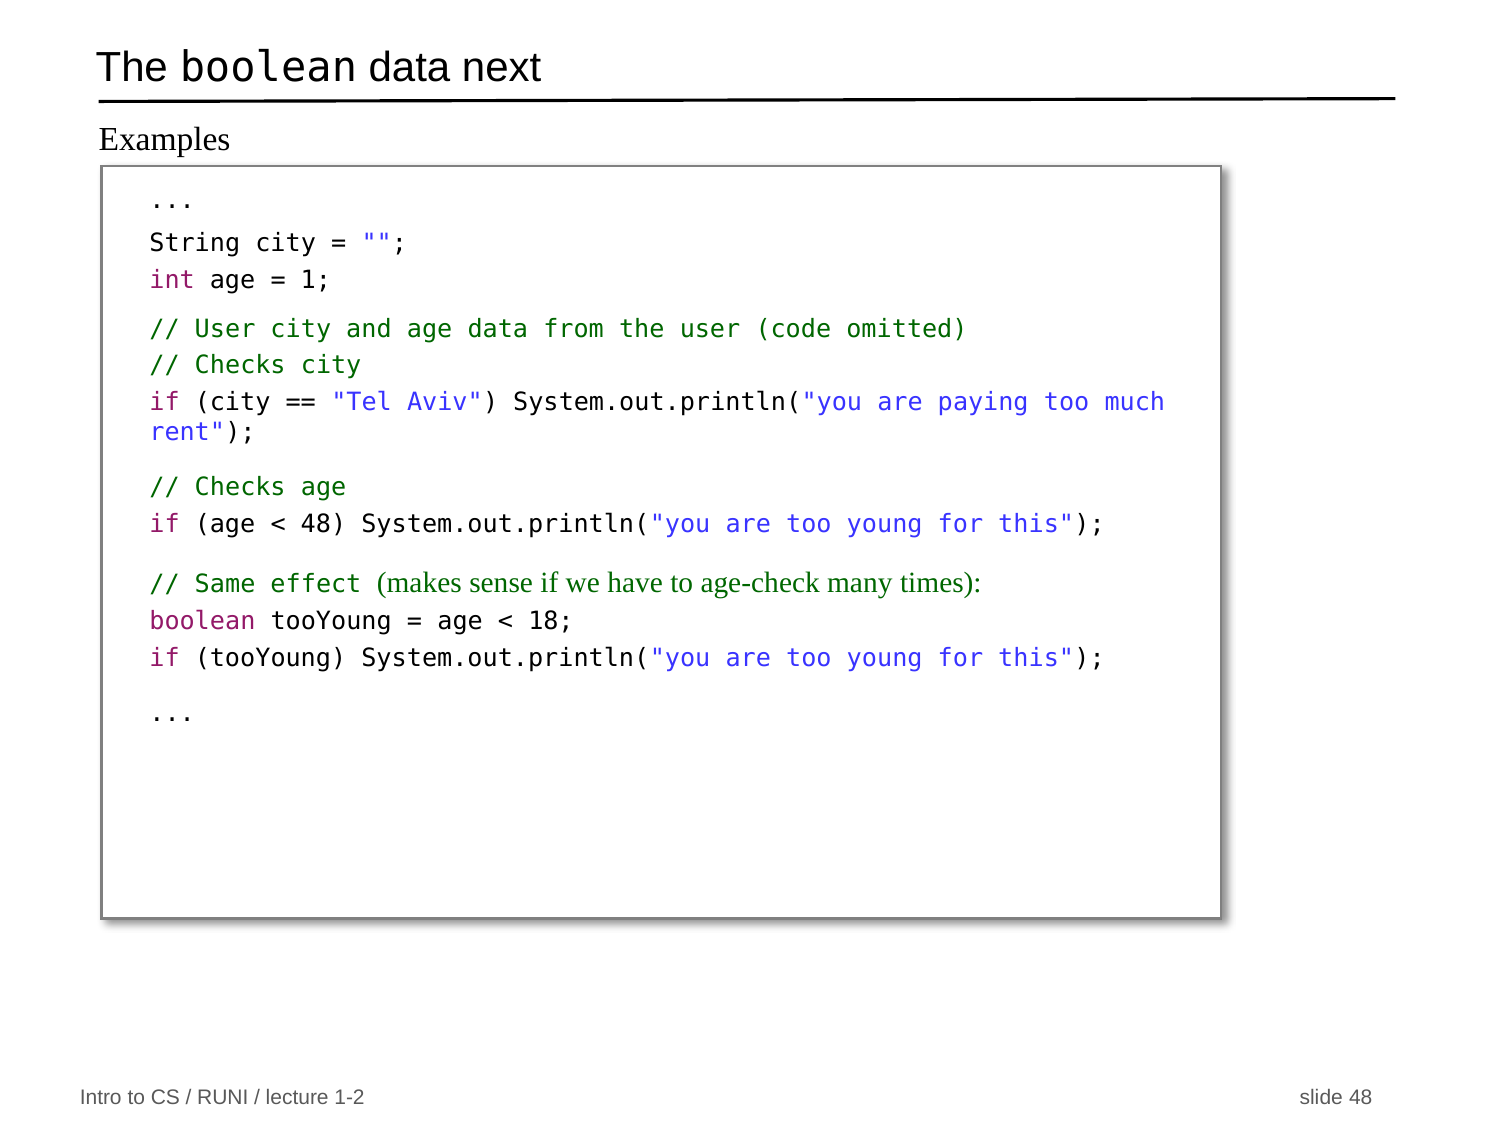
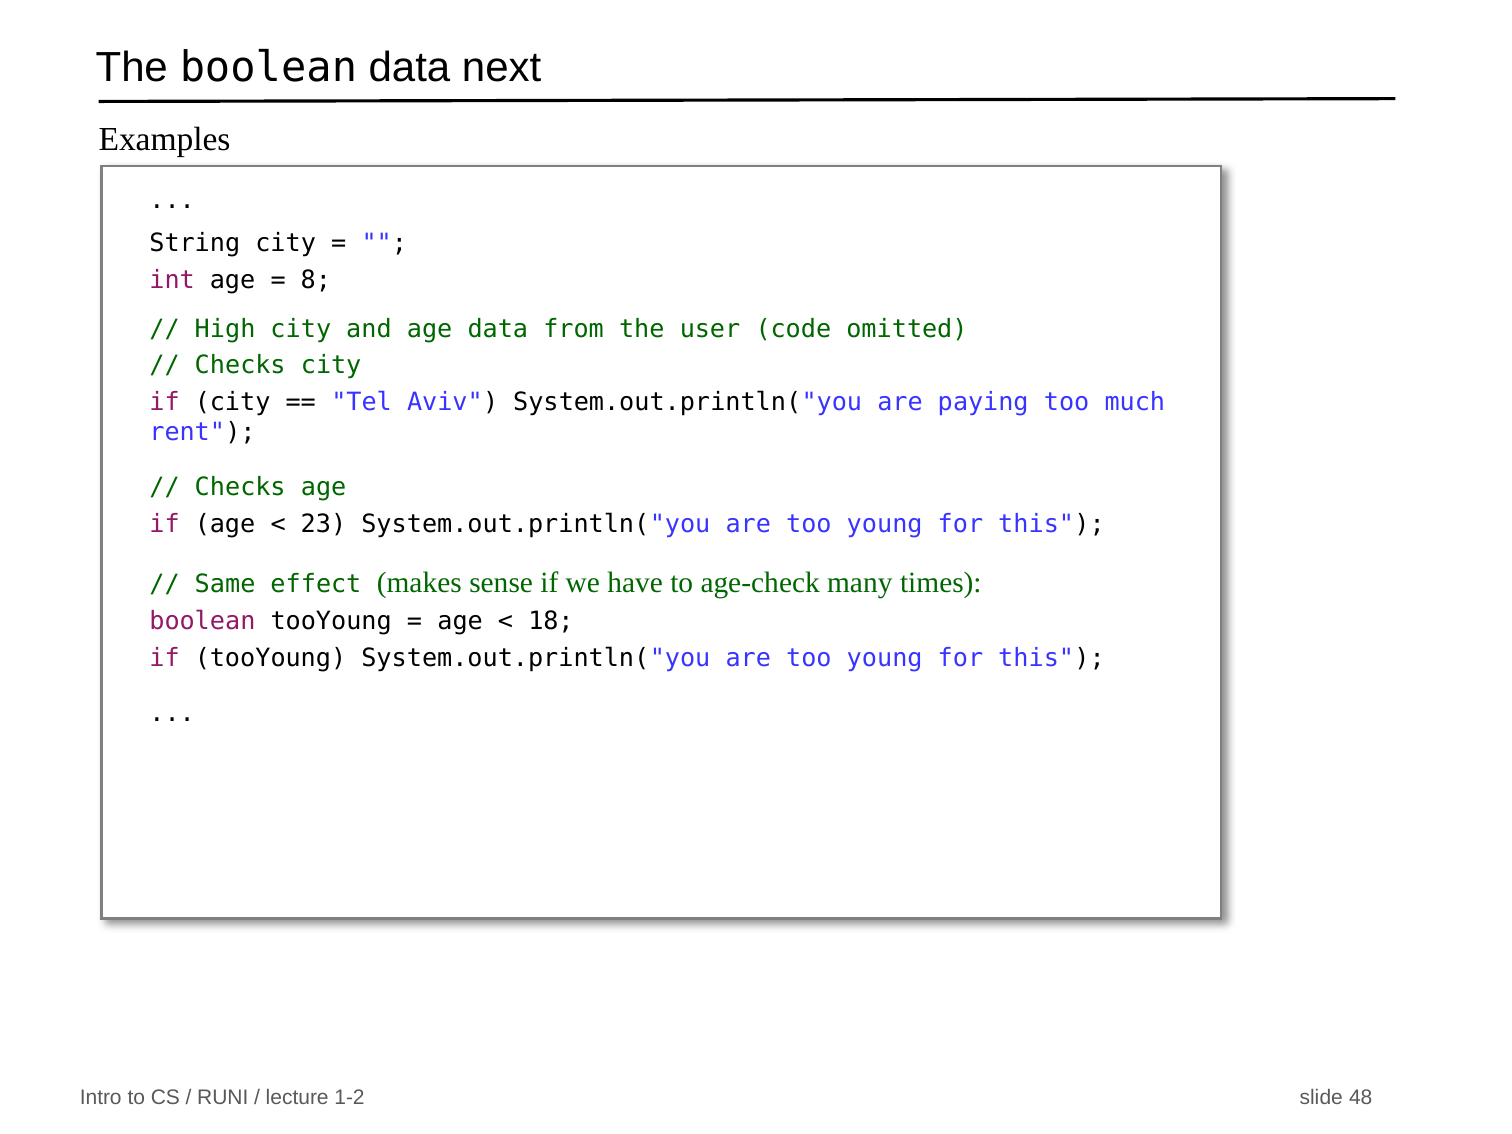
1: 1 -> 8 (316, 280)
User: User -> High (225, 329)
48: 48 -> 23 (323, 524)
